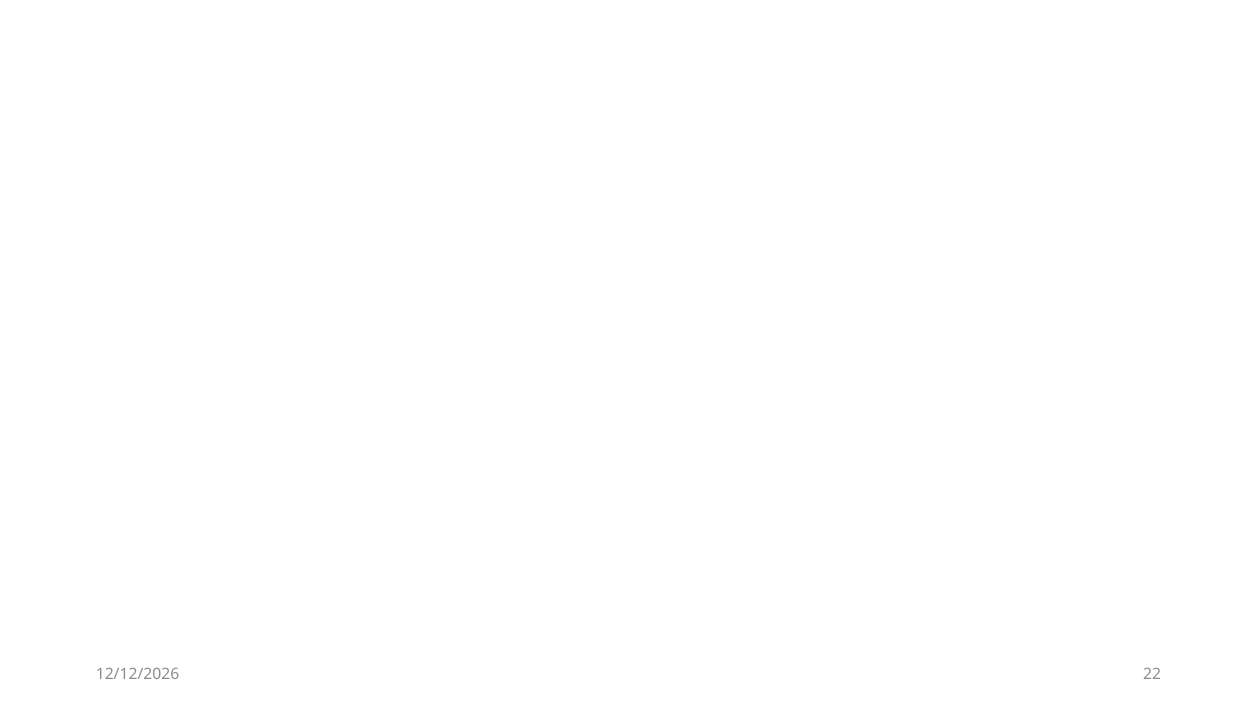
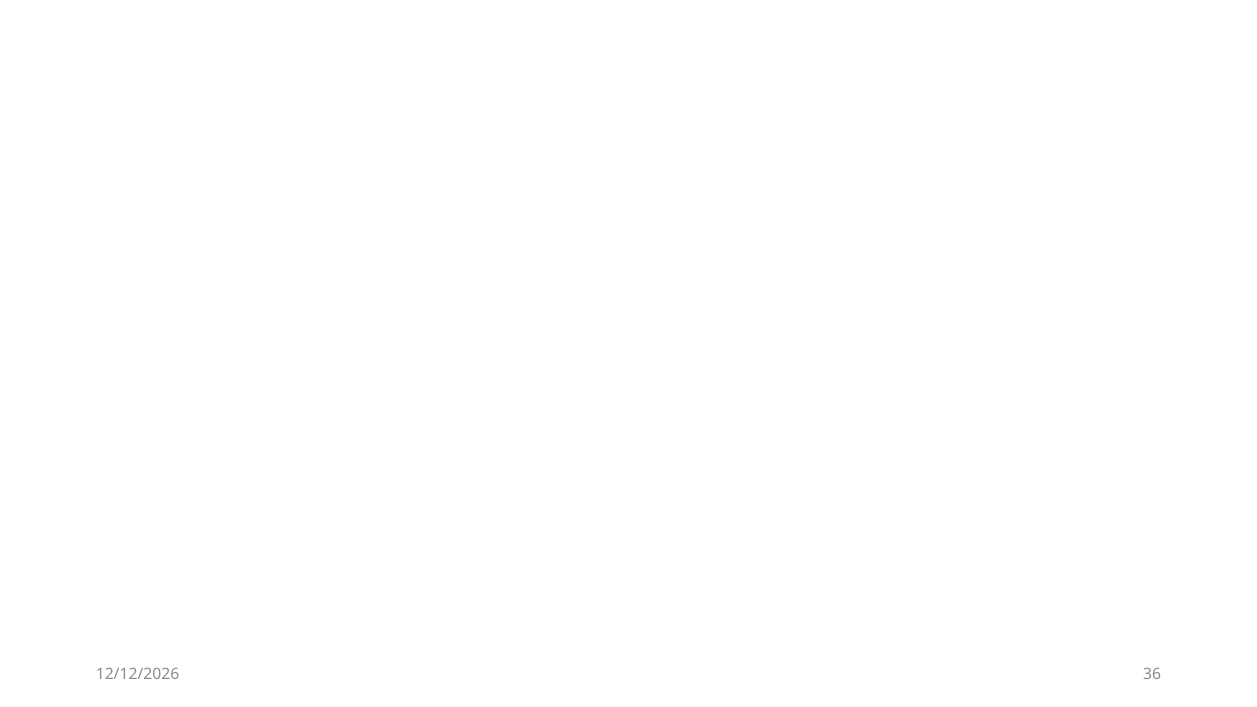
22: 22 -> 36 (1152, 674)
